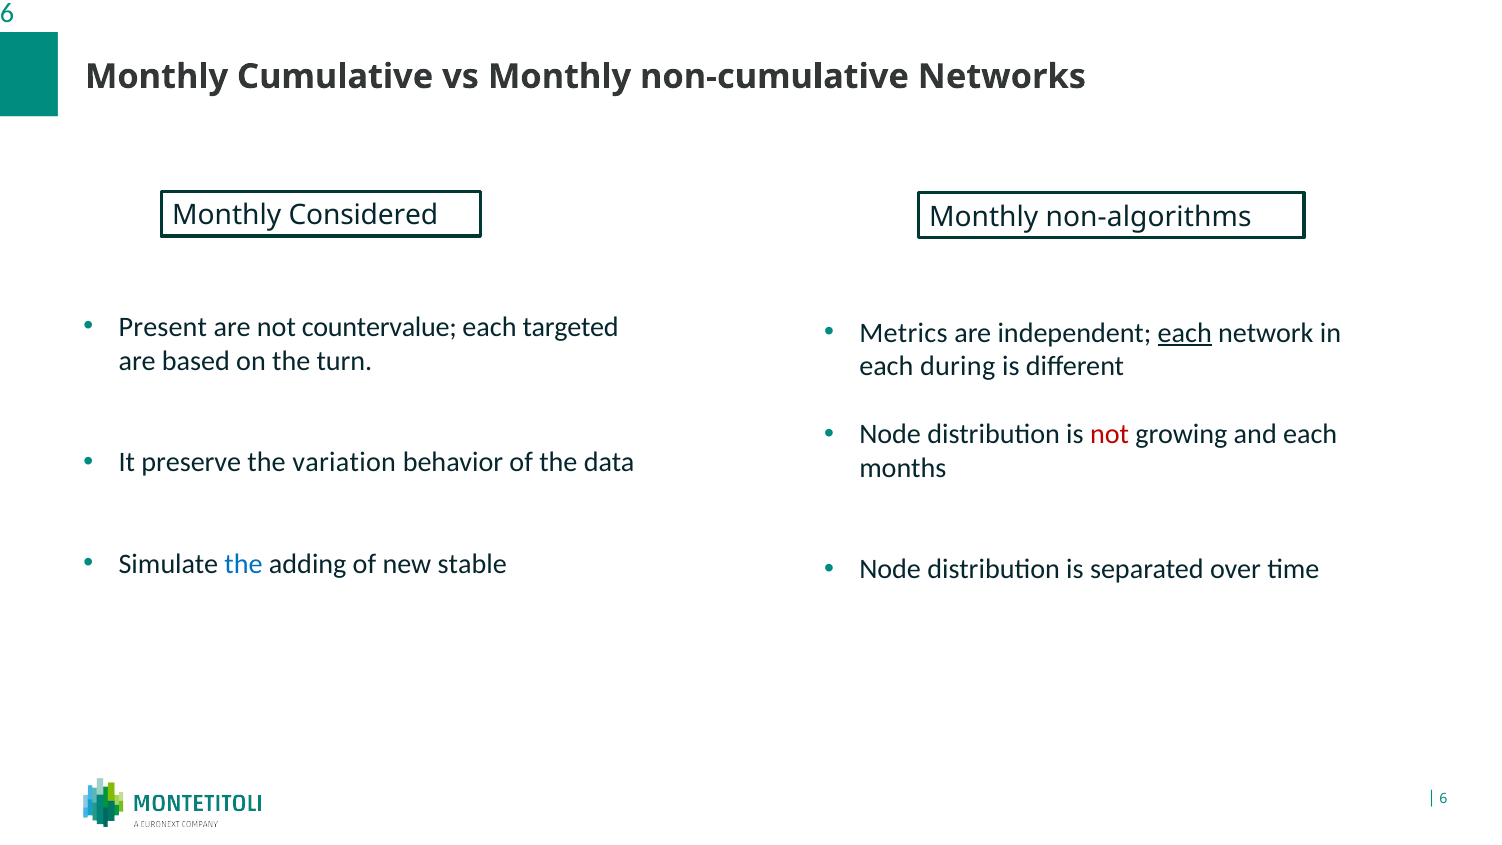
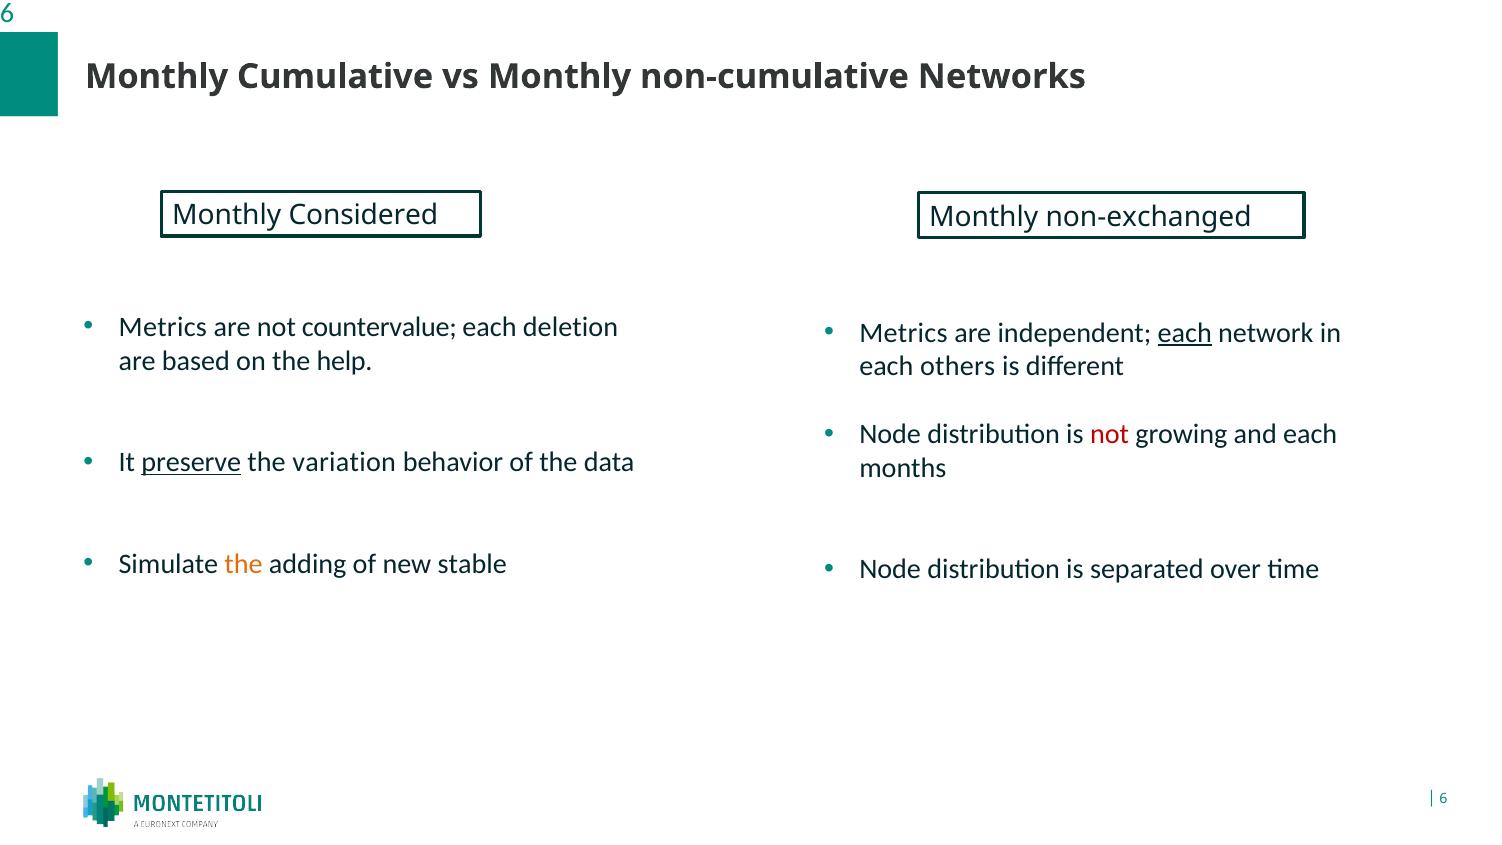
non-algorithms: non-algorithms -> non-exchanged (1149, 217)
Present: Present -> Metrics (163, 327)
targeted: targeted -> deletion (570, 327)
turn: turn -> help (345, 361)
during: during -> others (958, 367)
preserve underline: none -> present (191, 462)
the colour: blue -> orange (244, 564)
